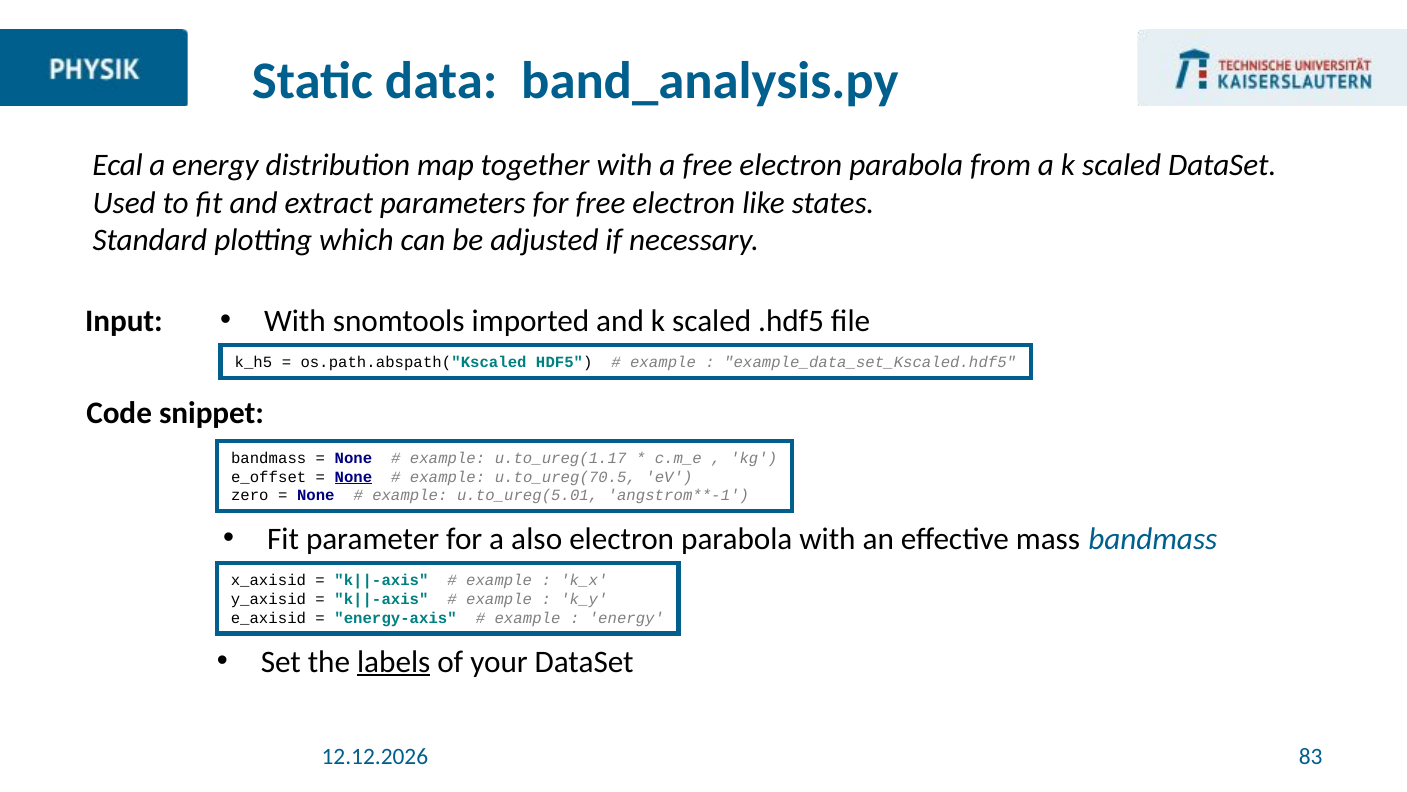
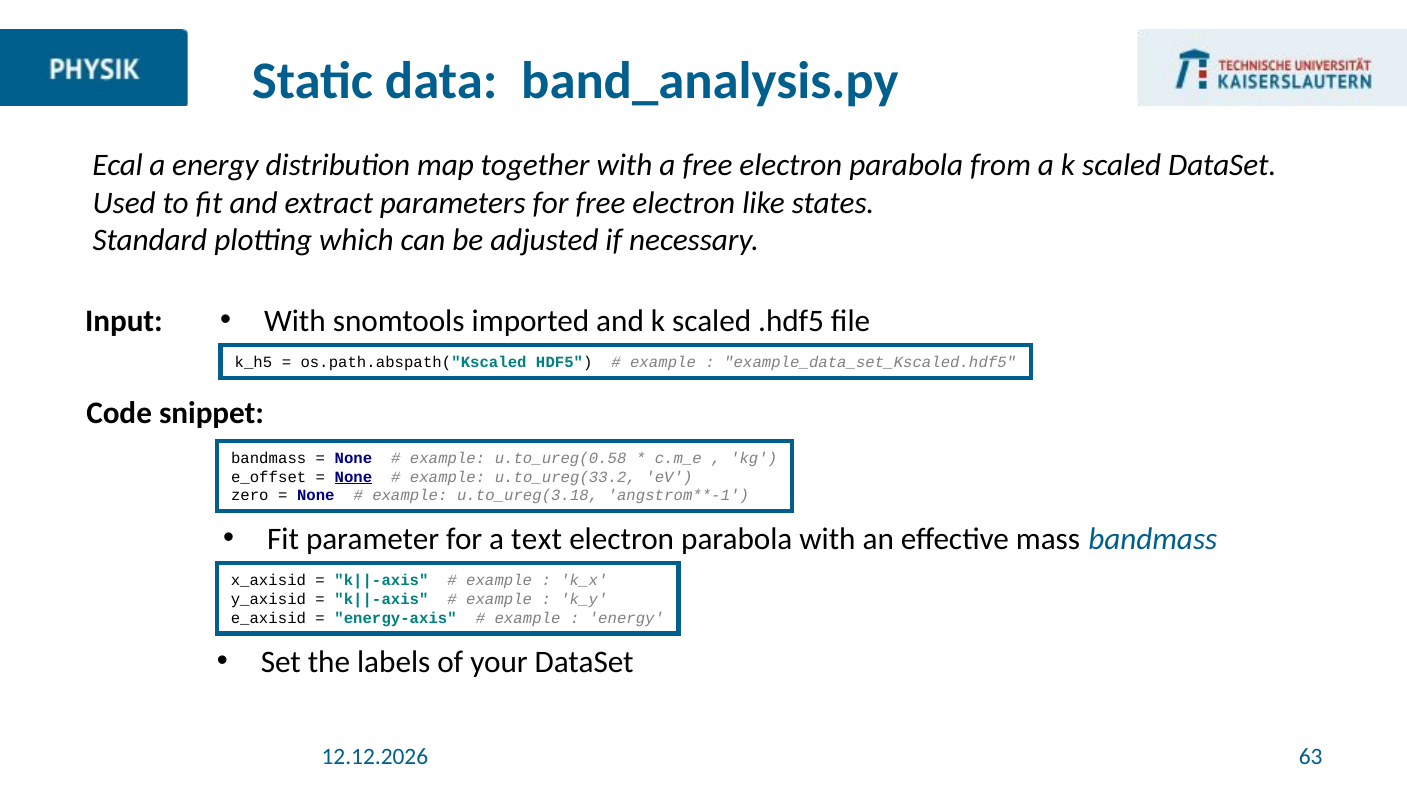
u.to_ureg(1.17: u.to_ureg(1.17 -> u.to_ureg(0.58 (561, 458)
u.to_ureg(70.5: u.to_ureg(70.5 -> u.to_ureg(33.2 (565, 477)
u.to_ureg(5.01: u.to_ureg(5.01 -> u.to_ureg(3.18 (528, 495)
also: also -> text (537, 539)
labels underline: present -> none (394, 661)
83: 83 -> 63 (1311, 756)
